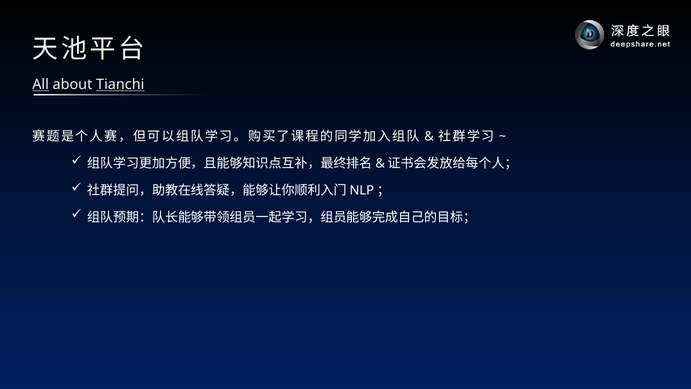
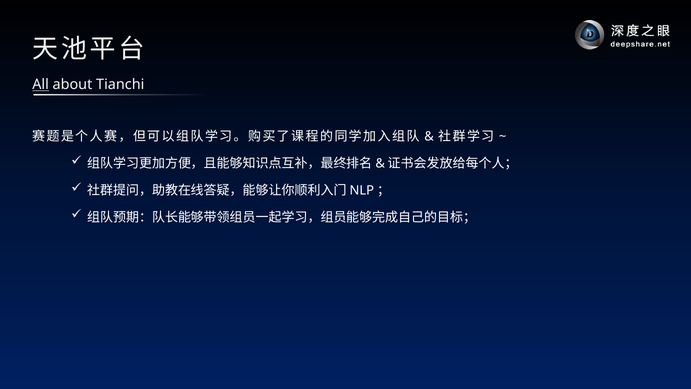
Tianchi underline: present -> none (120, 85)
